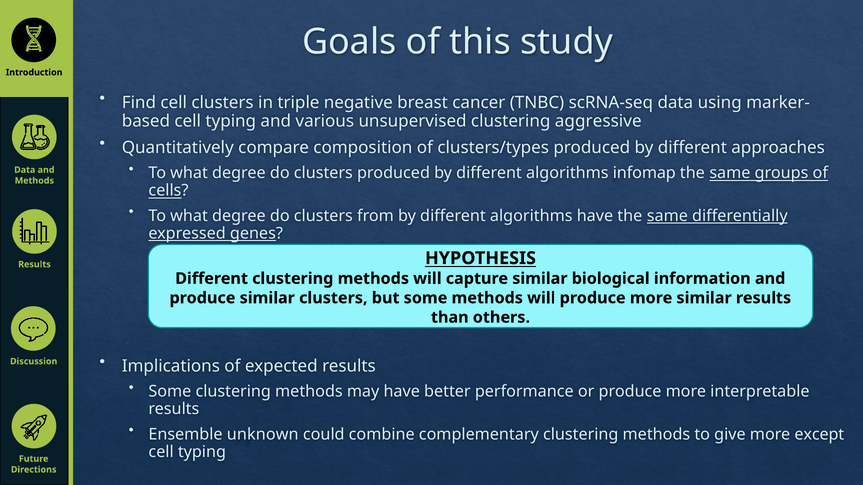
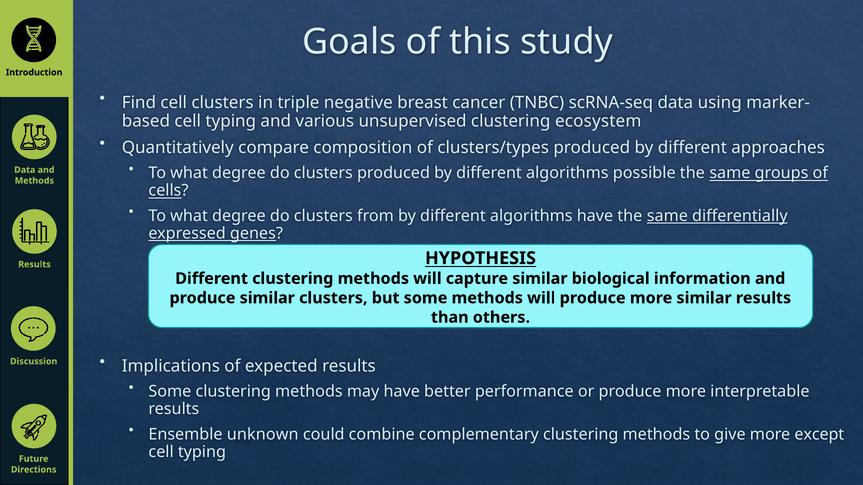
aggressive: aggressive -> ecosystem (598, 121)
infomap: infomap -> possible (644, 173)
